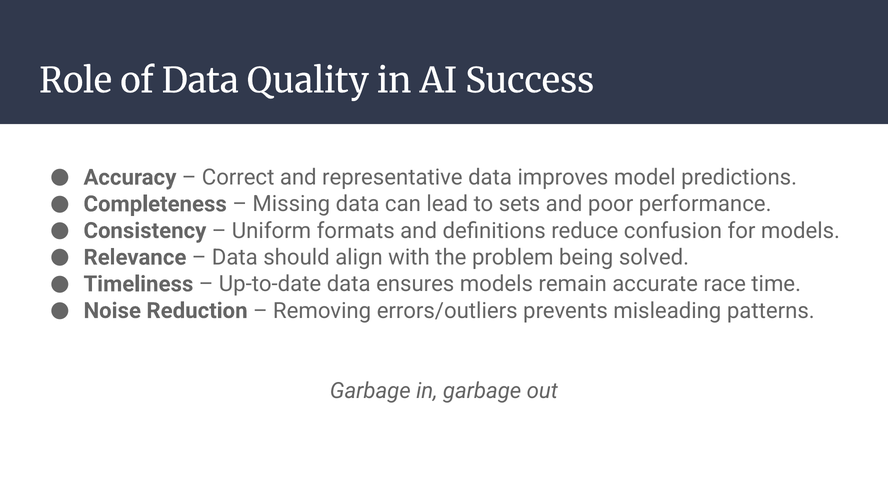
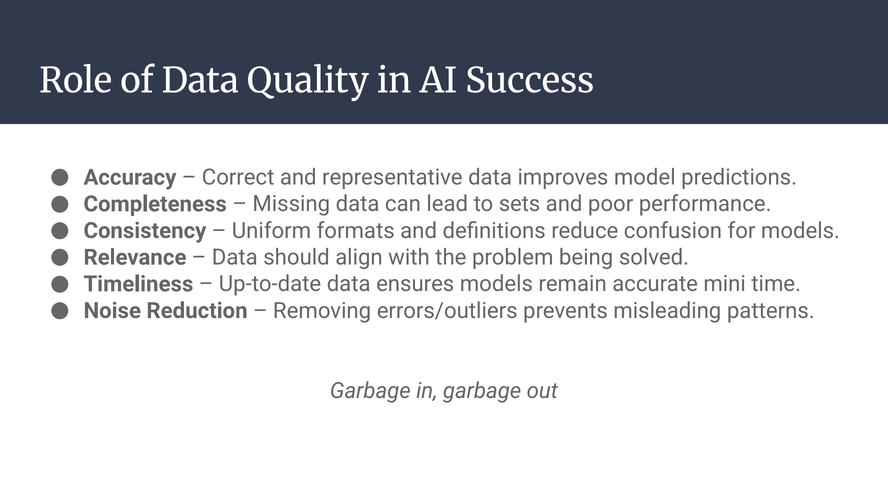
race: race -> mini (725, 284)
